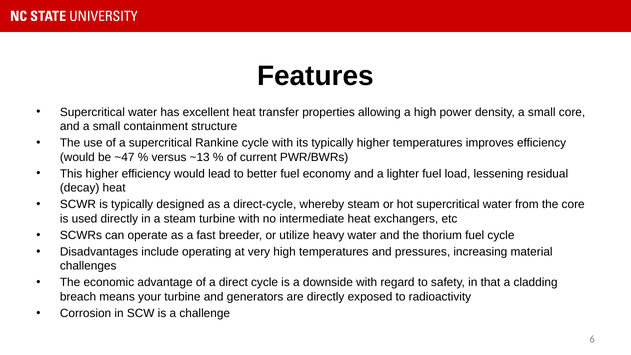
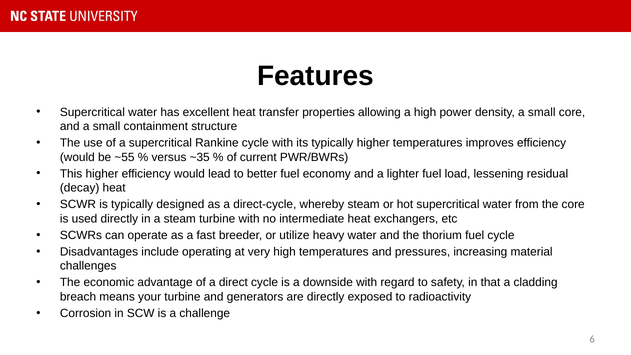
~47: ~47 -> ~55 (124, 157)
~13: ~13 -> ~35 (200, 157)
